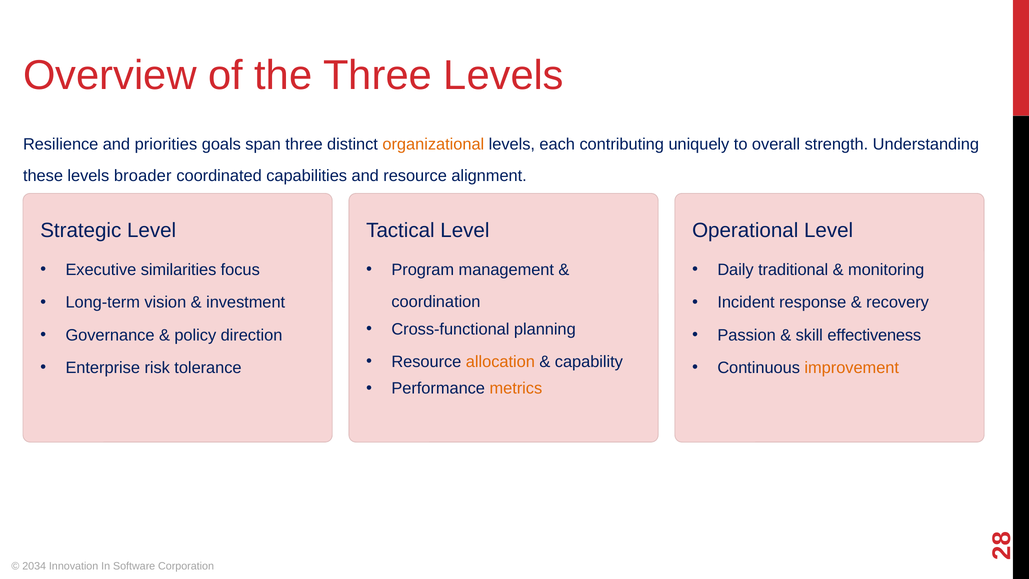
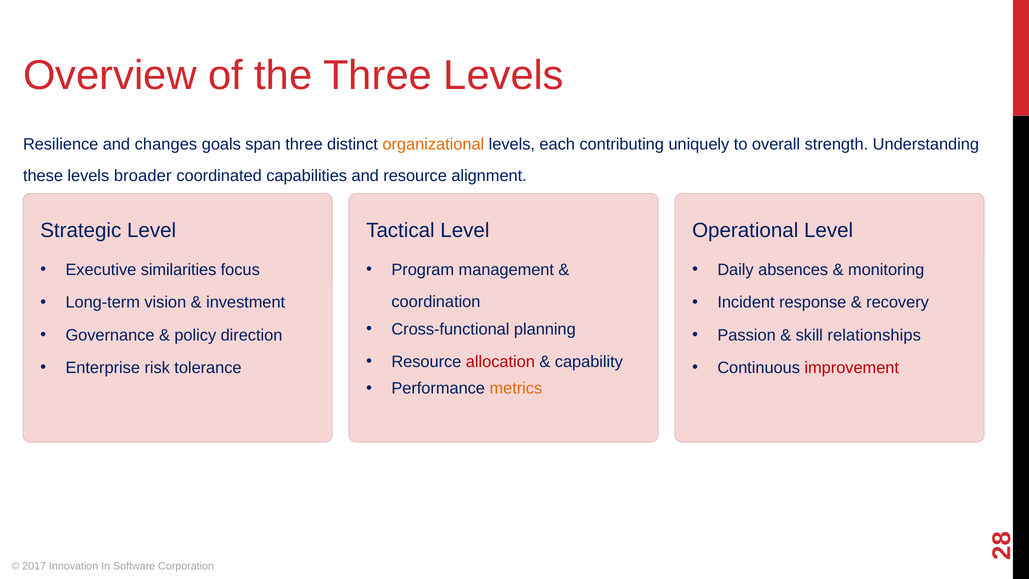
priorities: priorities -> changes (166, 144)
traditional: traditional -> absences (793, 270)
effectiveness: effectiveness -> relationships (874, 335)
allocation colour: orange -> red (500, 362)
improvement colour: orange -> red (852, 368)
2034: 2034 -> 2017 (34, 566)
